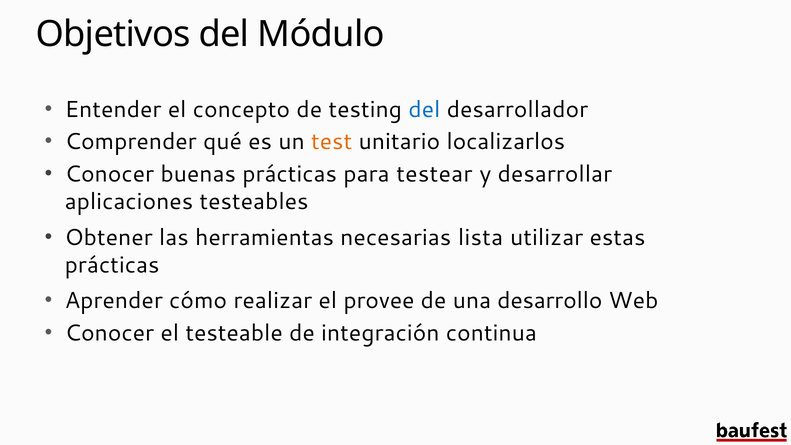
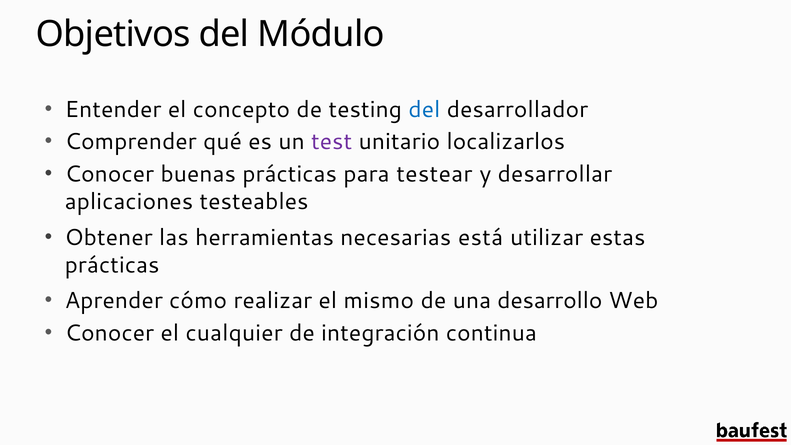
test colour: orange -> purple (332, 142)
lista: lista -> está (481, 237)
provee: provee -> mismo (379, 301)
testeable: testeable -> cualquier (234, 333)
